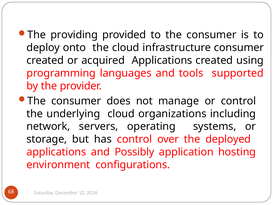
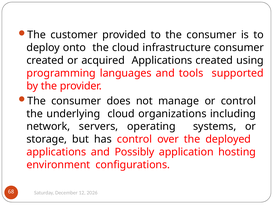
providing: providing -> customer (74, 35)
